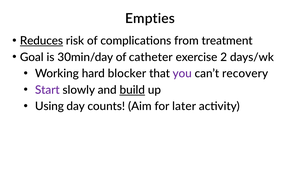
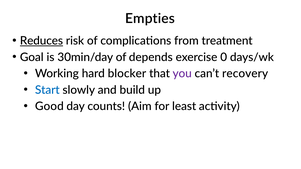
catheter: catheter -> depends (151, 57)
2: 2 -> 0 (224, 57)
Start colour: purple -> blue (47, 90)
build underline: present -> none (132, 90)
Using: Using -> Good (49, 107)
later: later -> least (184, 107)
